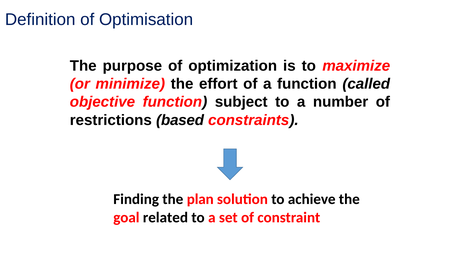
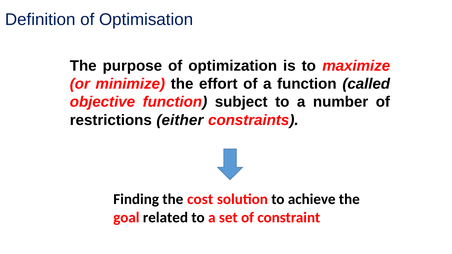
based: based -> either (180, 120)
plan: plan -> cost (200, 200)
